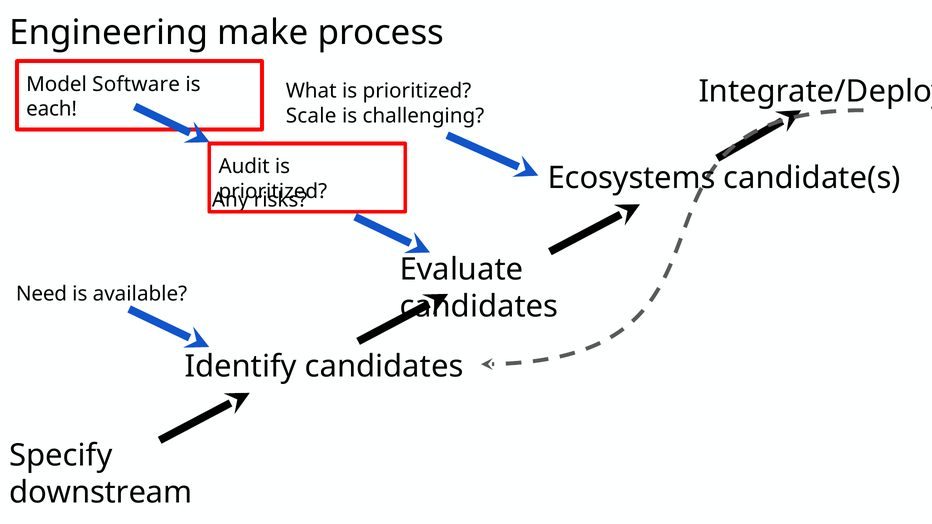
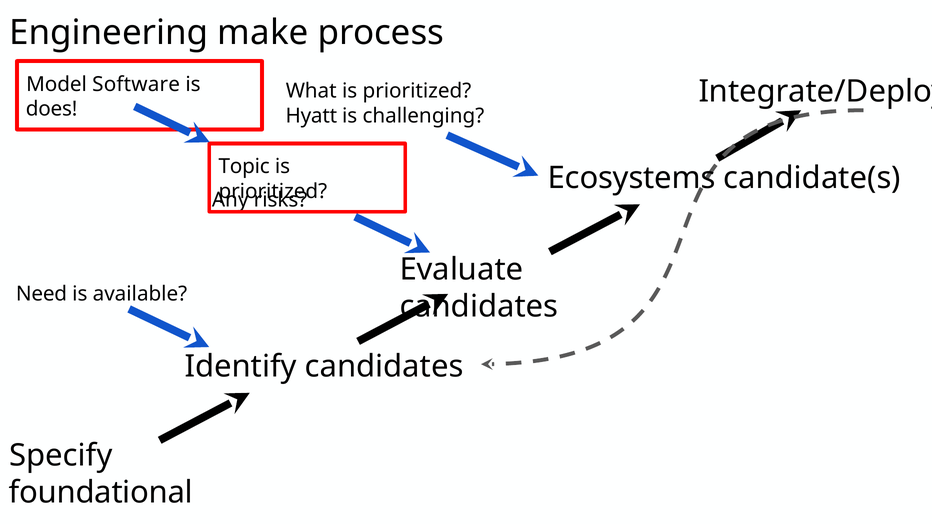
each: each -> does (52, 109)
Scale: Scale -> Hyatt (311, 116)
Audit: Audit -> Topic (244, 167)
downstream: downstream -> foundational (101, 493)
